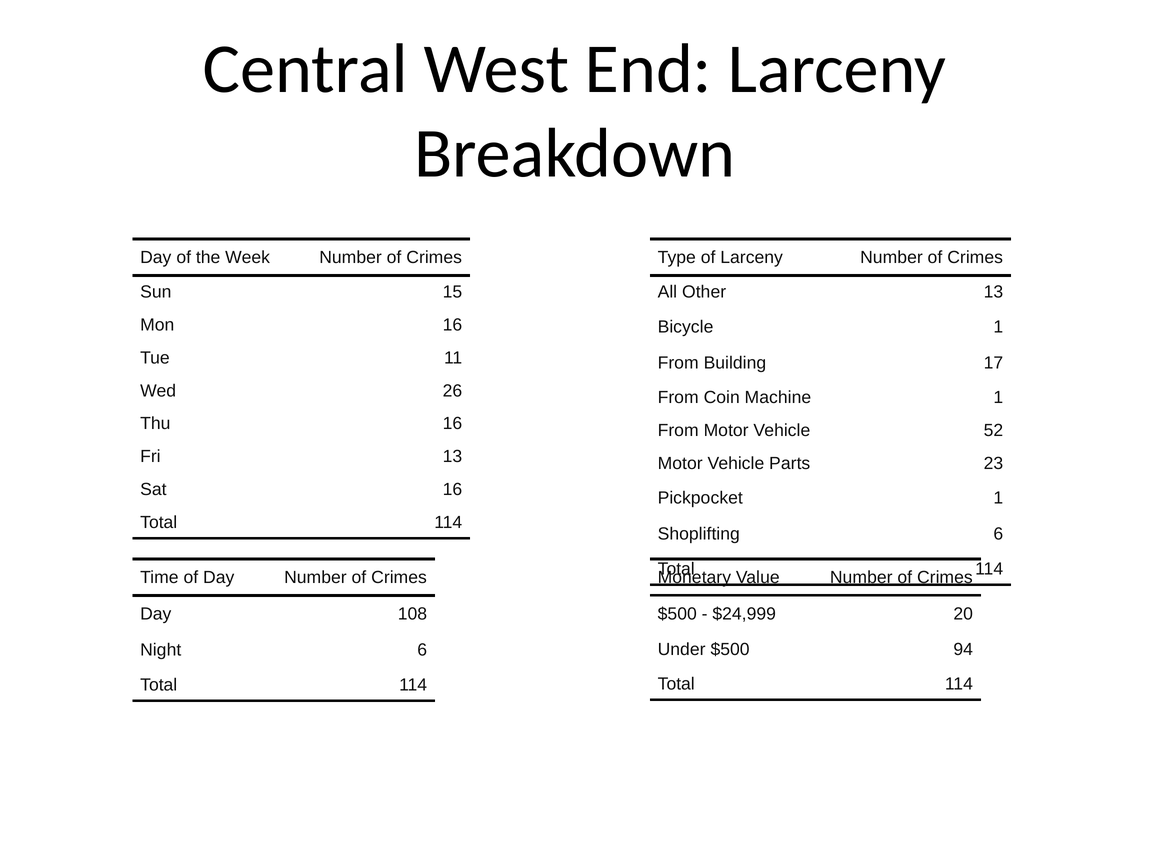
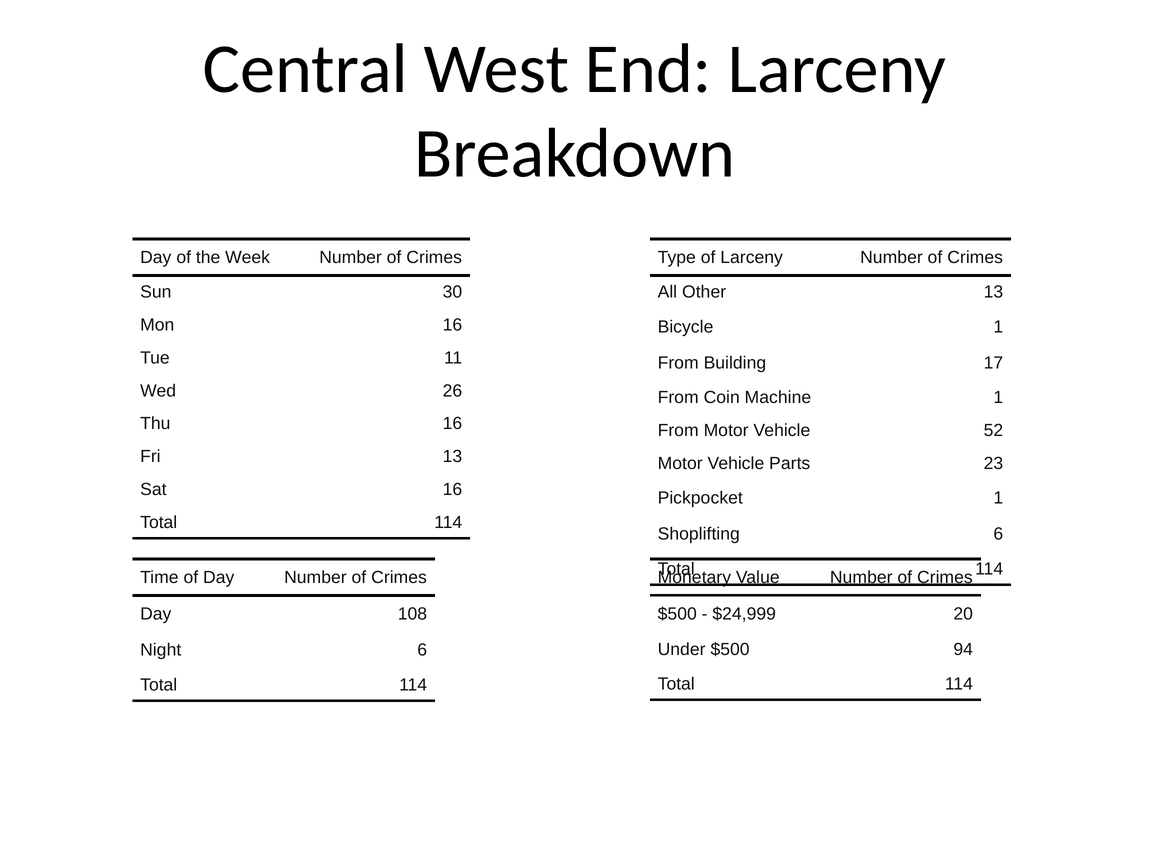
15: 15 -> 30 (452, 292)
